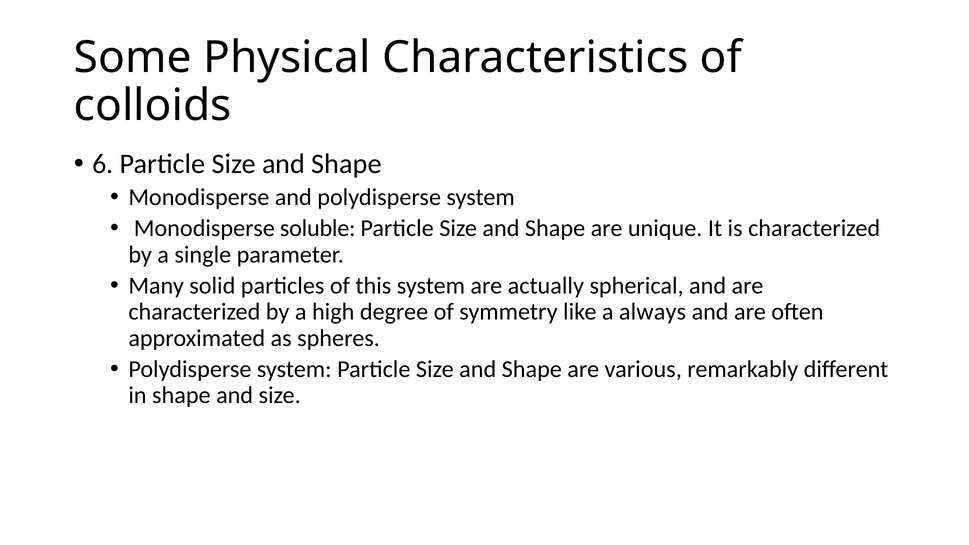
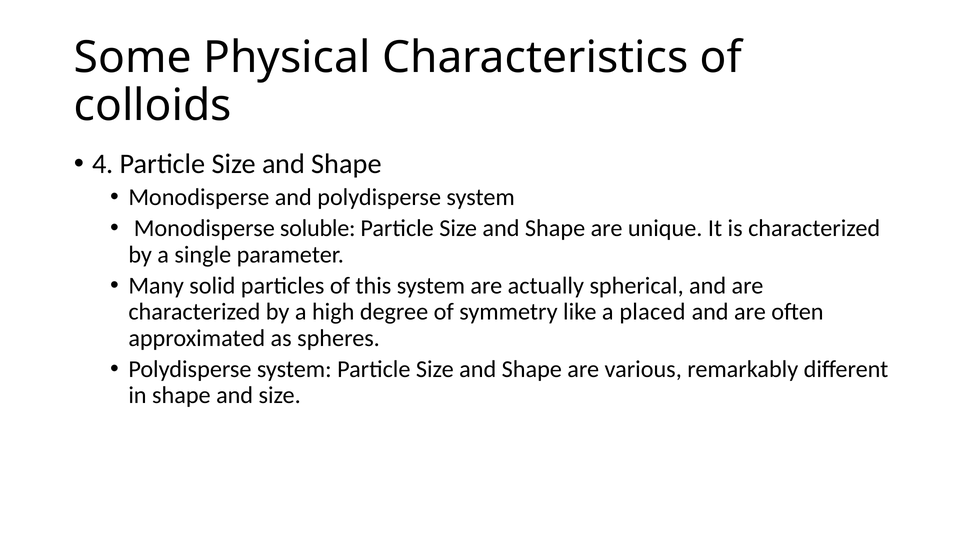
6: 6 -> 4 (103, 164)
always: always -> placed (652, 312)
